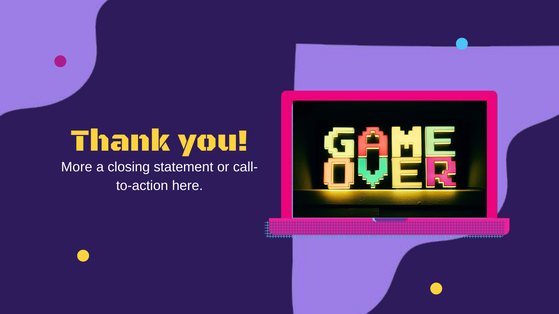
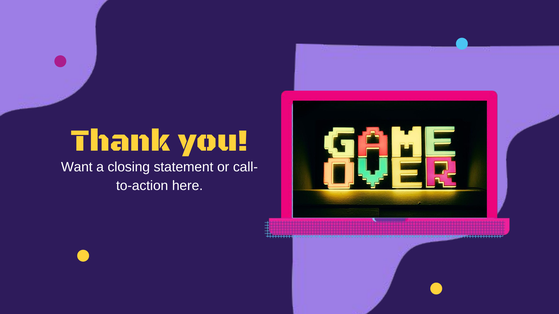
More: More -> Want (77, 167)
